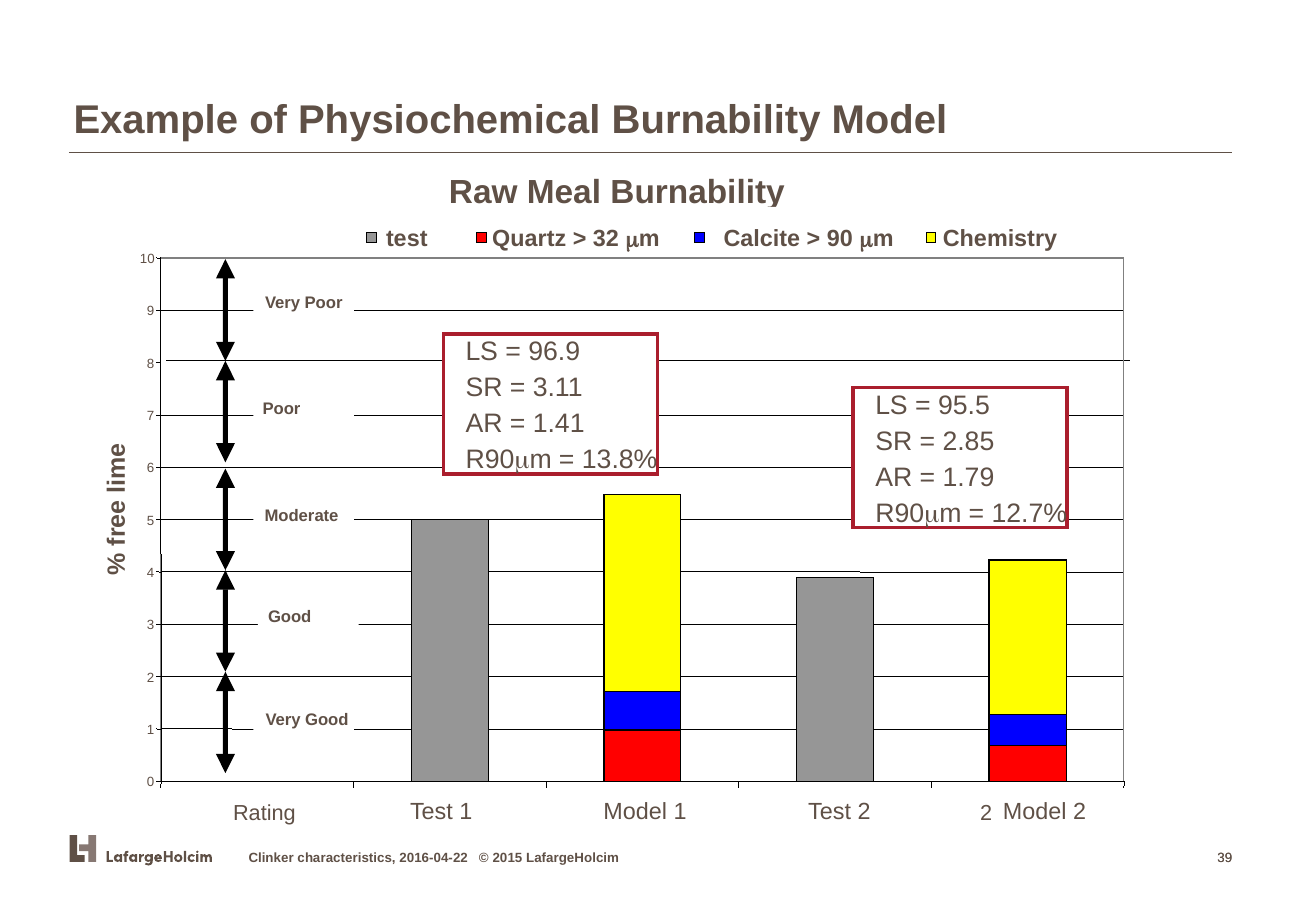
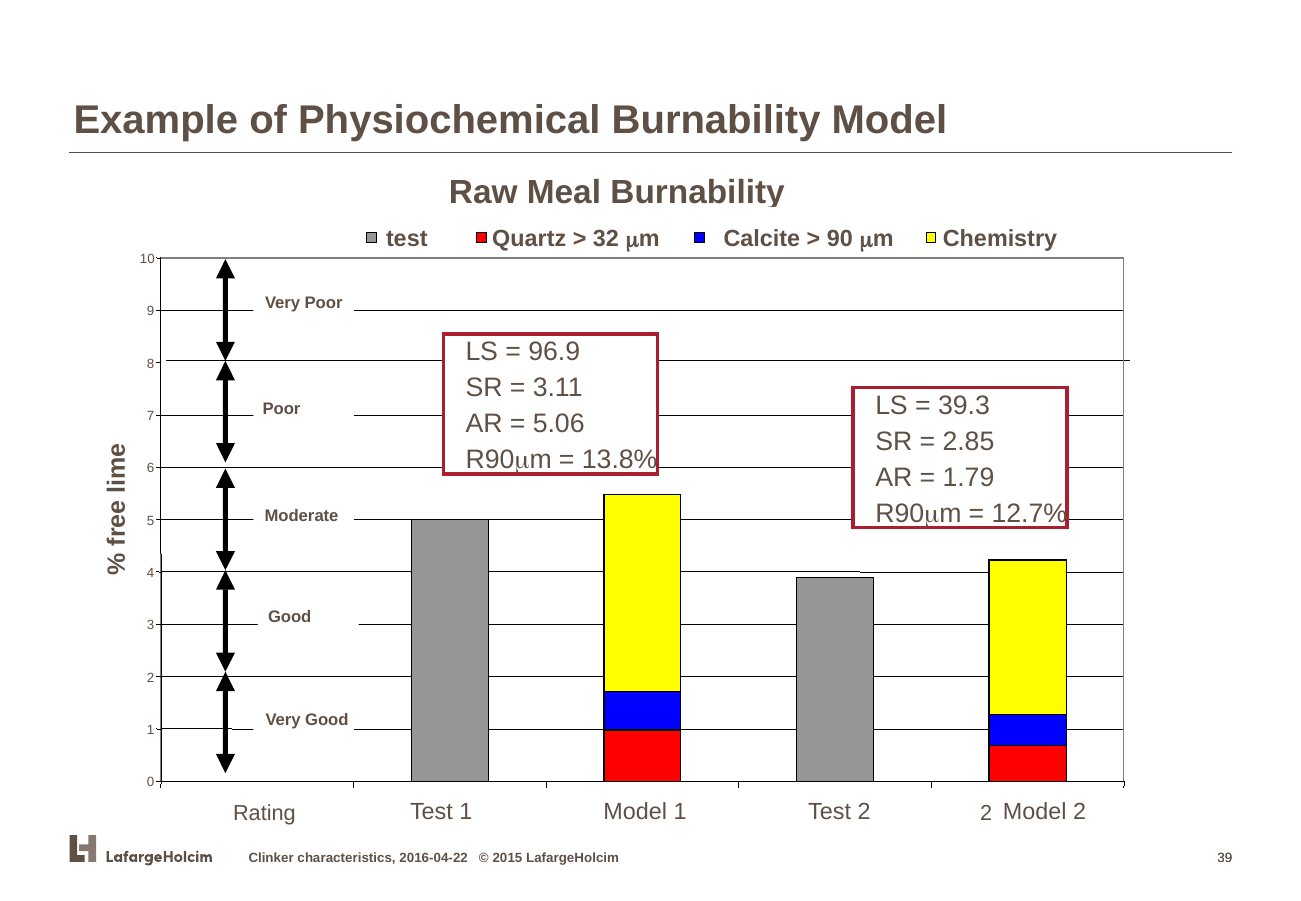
95.5: 95.5 -> 39.3 (964, 405)
1.41: 1.41 -> 5.06 (559, 424)
